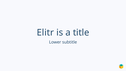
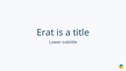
Elitr: Elitr -> Erat (45, 32)
